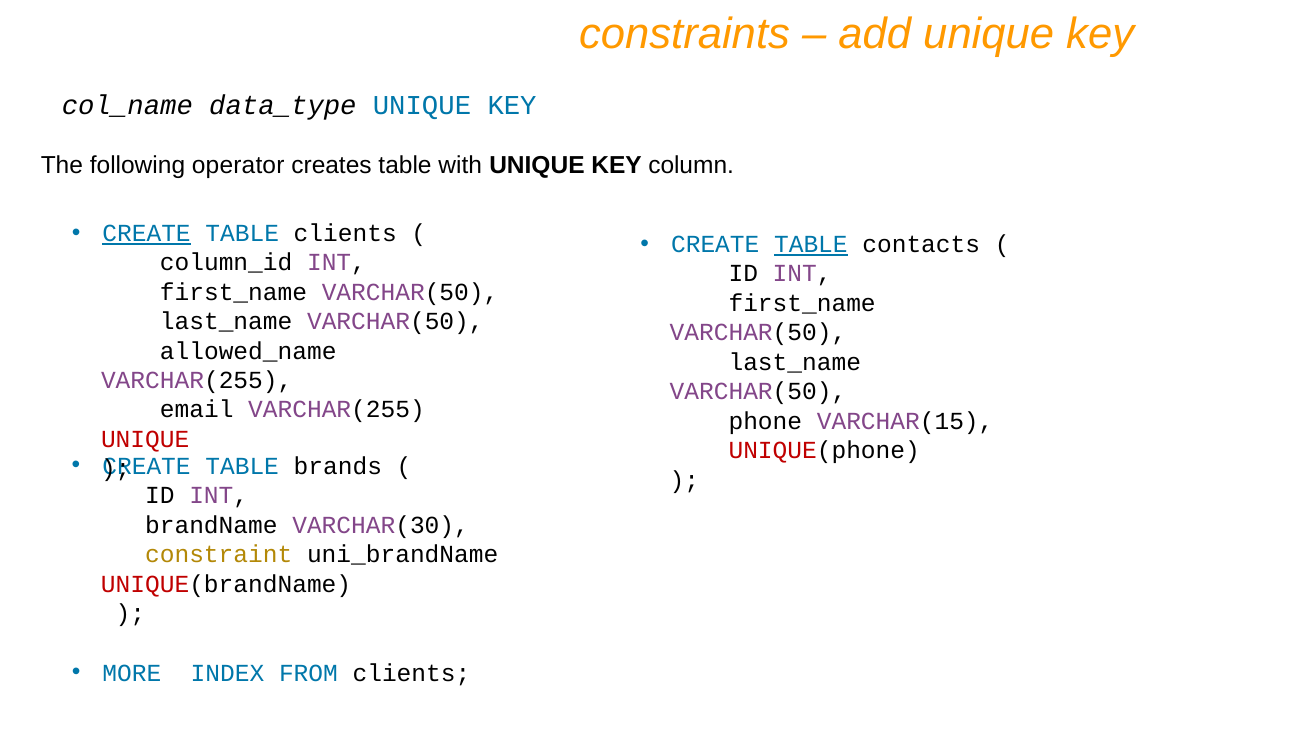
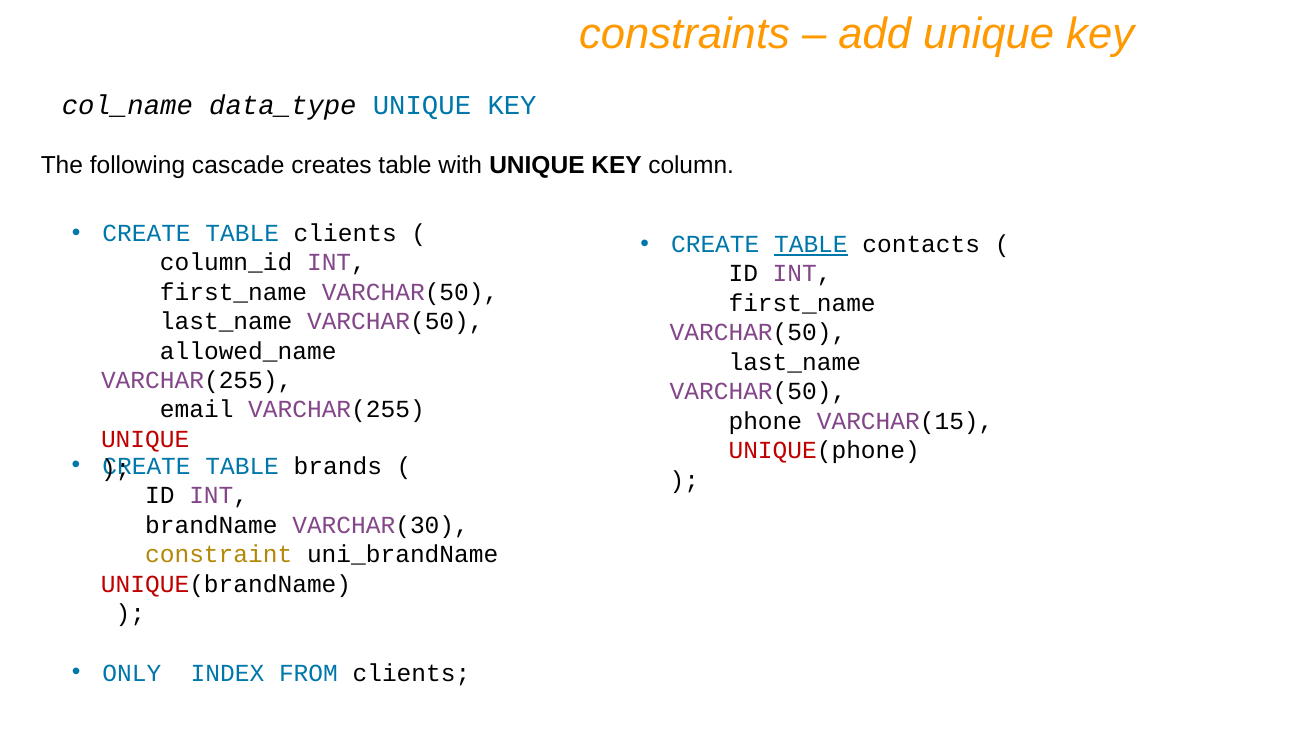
operator: operator -> cascade (238, 165)
CREATE underline: present -> none (147, 233)
MORE: MORE -> ONLY (132, 673)
